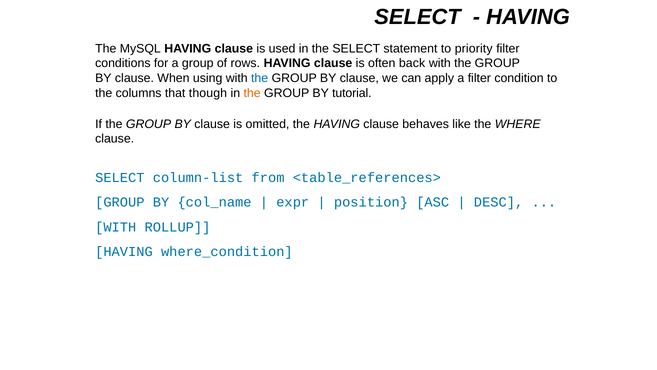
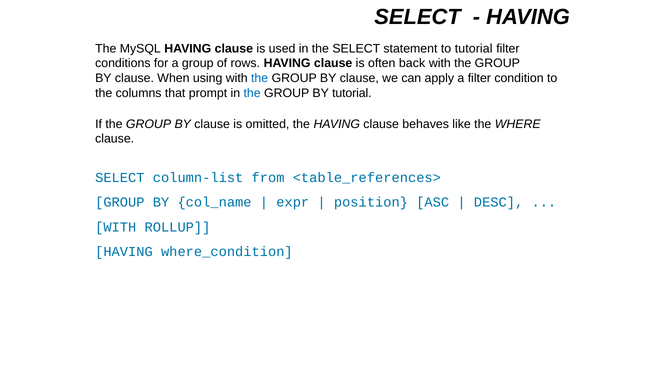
to priority: priority -> tutorial (474, 49)
though: though -> prompt (208, 93)
the colour: orange -> blue (252, 93)
